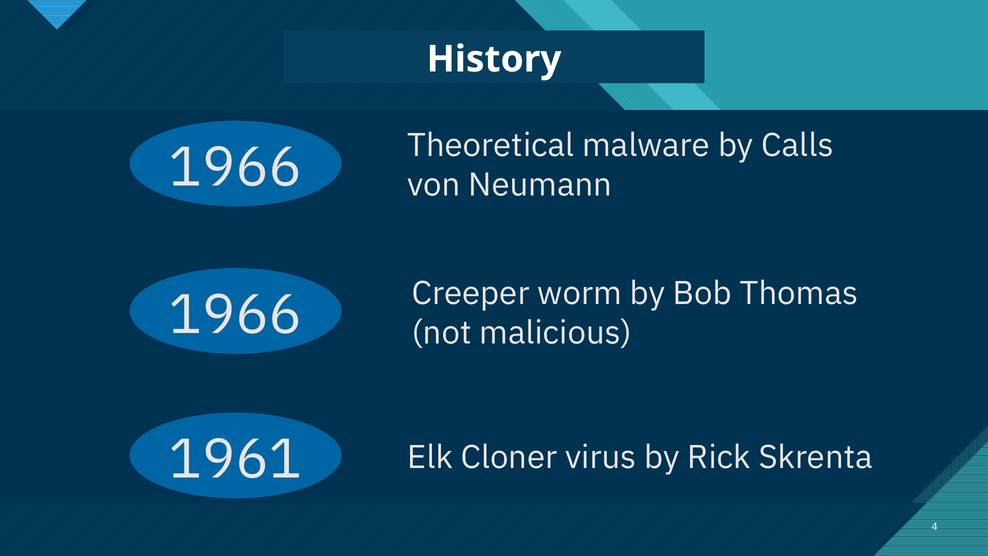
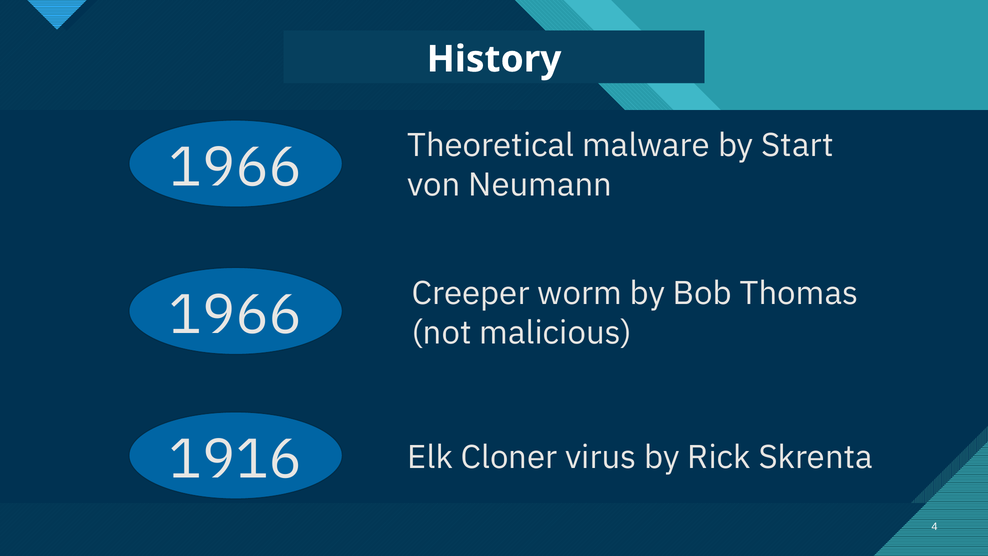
Calls: Calls -> Start (797, 145)
1961: 1961 -> 1916 (236, 459)
